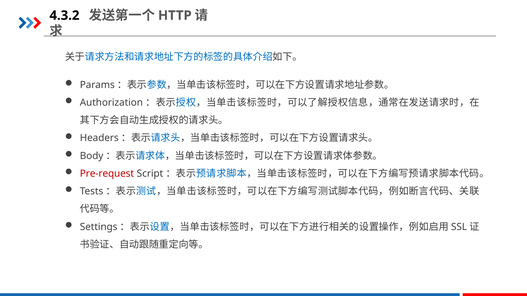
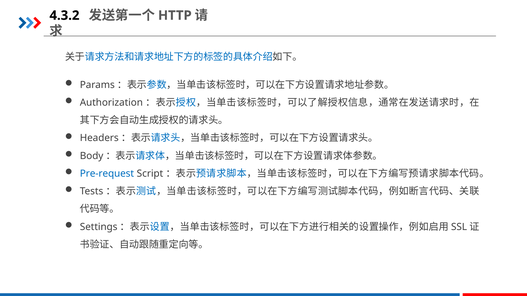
Pre-request colour: red -> blue (107, 174)
